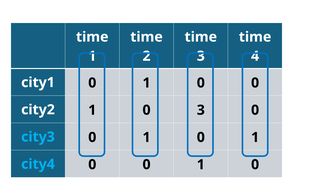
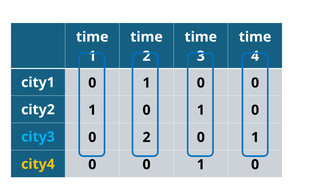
1 0 3: 3 -> 1 (201, 110)
1: 1 -> 2 (147, 138)
city4 colour: light blue -> yellow (38, 165)
